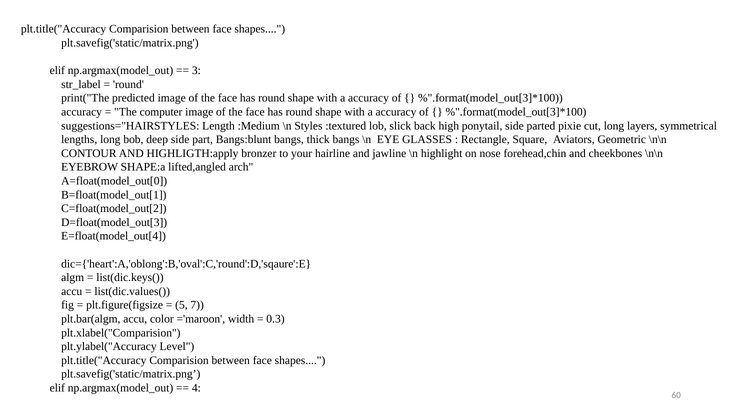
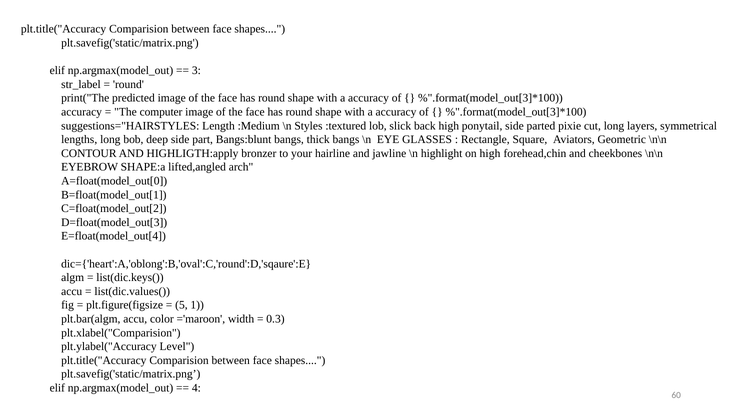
on nose: nose -> high (490, 153)
7: 7 -> 1 (197, 305)
